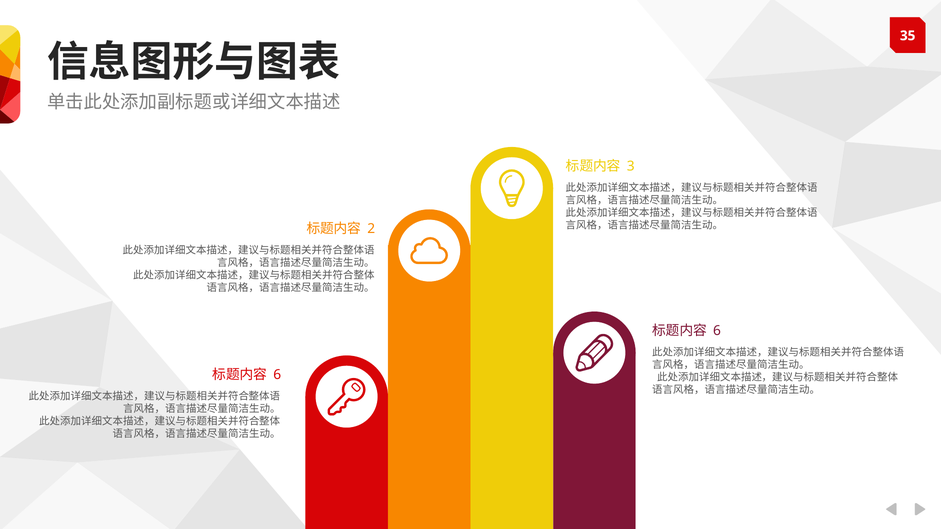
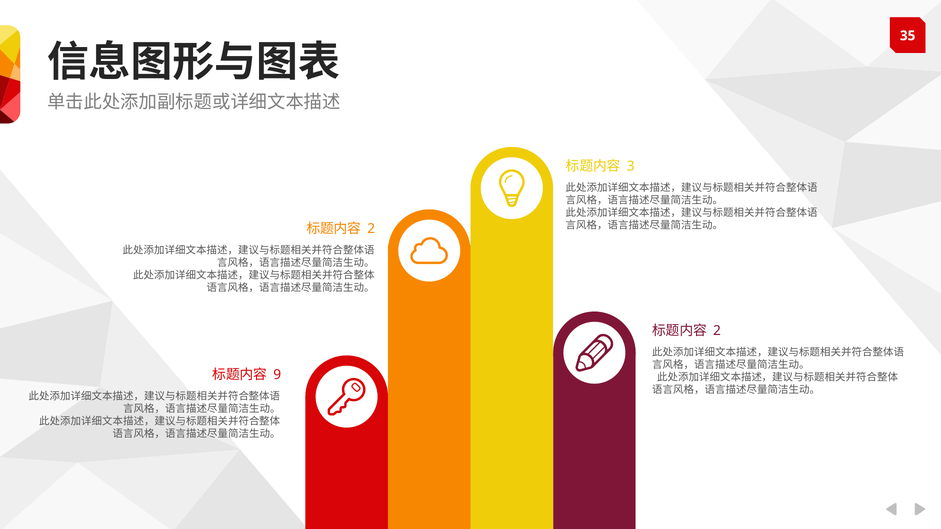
6: 6 -> 2 (717, 331)
6: 6 -> 9 (277, 375)
